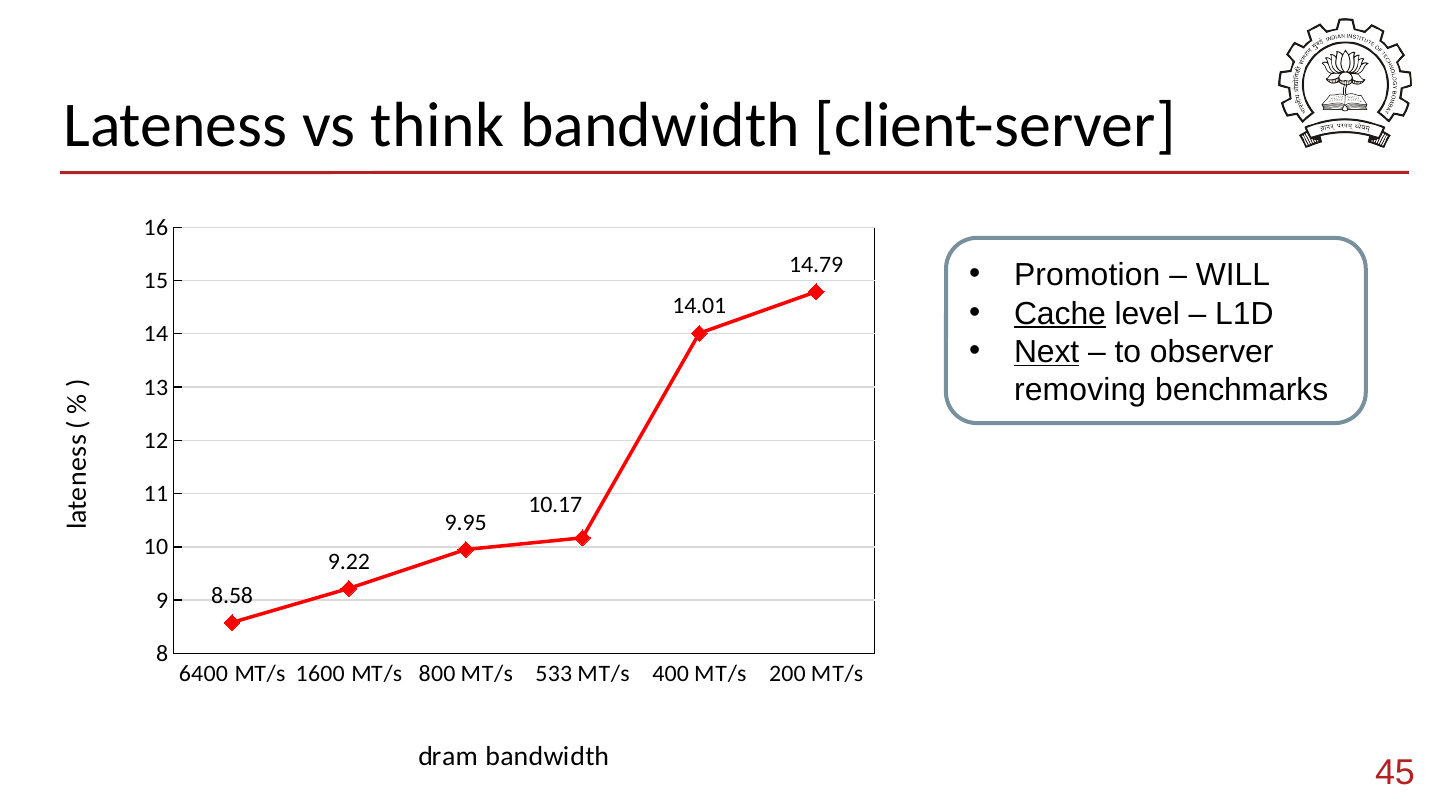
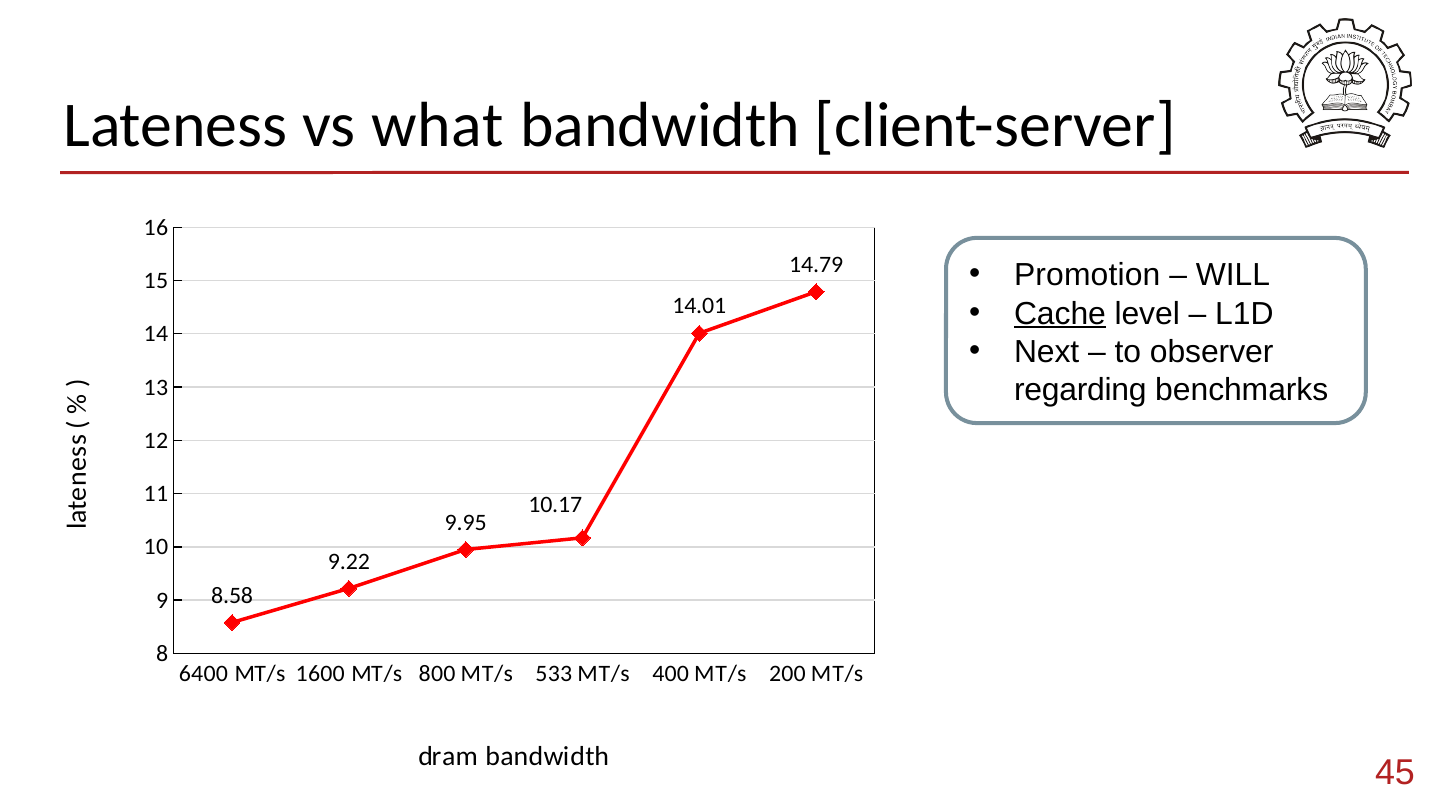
think: think -> what (437, 126)
Next underline: present -> none (1047, 352)
removing: removing -> regarding (1080, 390)
